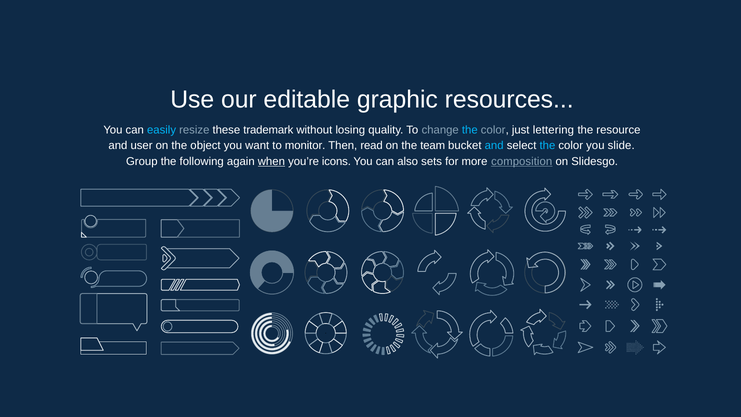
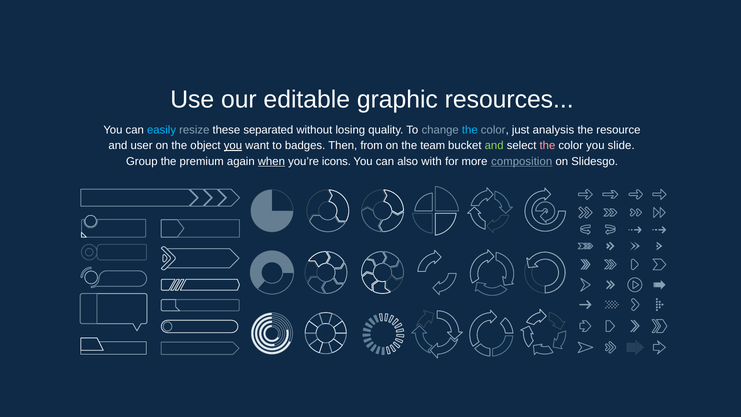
trademark: trademark -> separated (268, 130)
lettering: lettering -> analysis (553, 130)
you underline: none -> present (233, 146)
monitor: monitor -> badges (305, 146)
read: read -> from (372, 146)
and colour: light blue -> light green (494, 146)
the colour: light blue -> pink (547, 146)
following: following -> premium (202, 161)
sets: sets -> with (432, 161)
